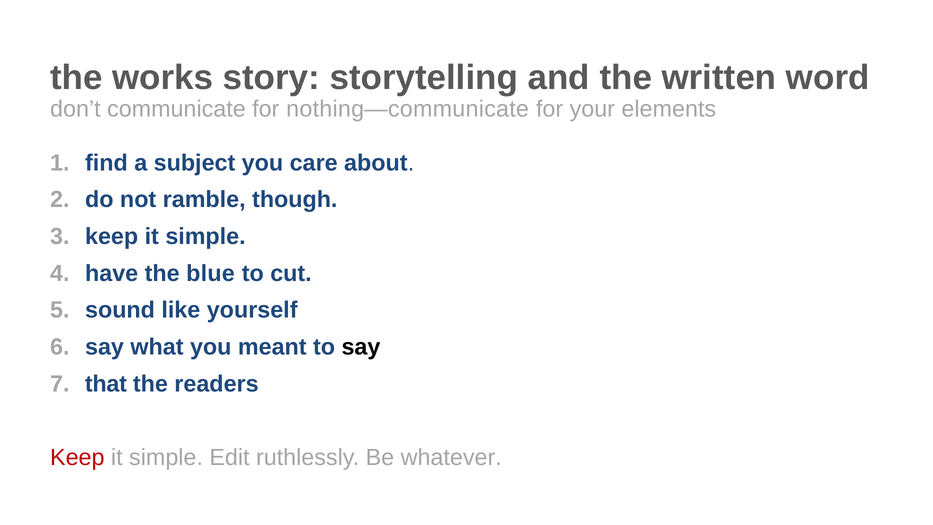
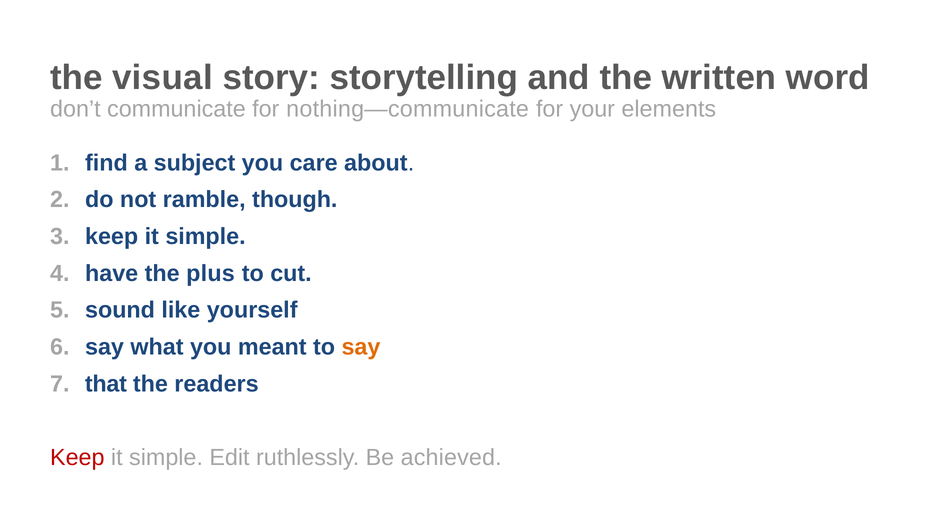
works: works -> visual (163, 78)
blue: blue -> plus (211, 273)
say colour: black -> orange (361, 347)
whatever: whatever -> achieved (451, 457)
